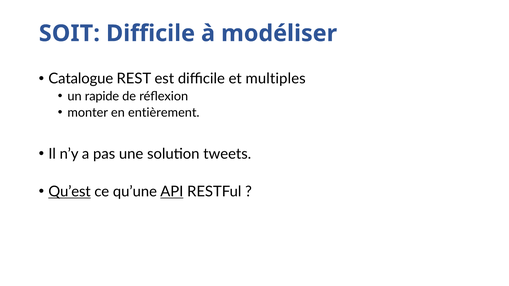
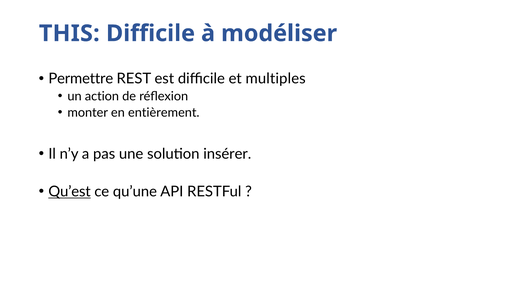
SOIT: SOIT -> THIS (69, 33)
Catalogue: Catalogue -> Permettre (81, 79)
rapide: rapide -> action (102, 96)
tweets: tweets -> insérer (227, 154)
API underline: present -> none (172, 192)
